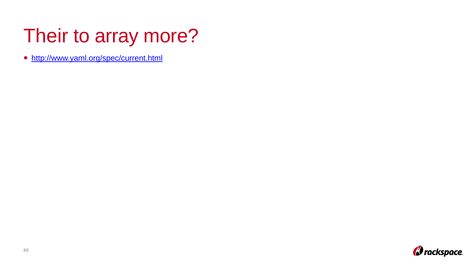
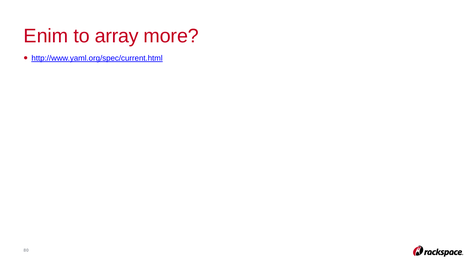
Their: Their -> Enim (46, 36)
